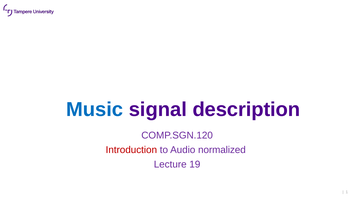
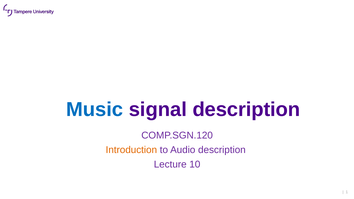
Introduction colour: red -> orange (131, 150)
Audio normalized: normalized -> description (222, 150)
19: 19 -> 10 (195, 164)
